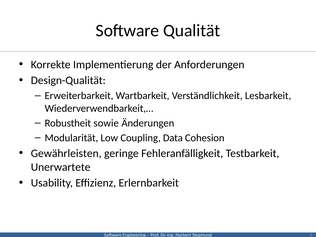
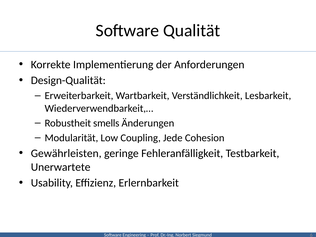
sowie: sowie -> smells (106, 123)
Data: Data -> Jede (173, 138)
